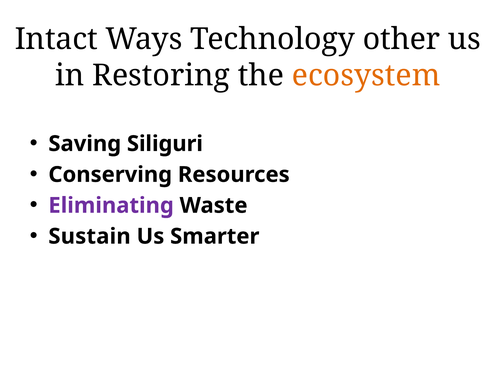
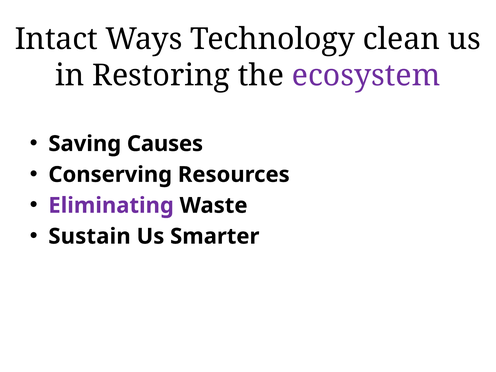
other: other -> clean (401, 39)
ecosystem colour: orange -> purple (366, 76)
Siliguri: Siliguri -> Causes (165, 144)
